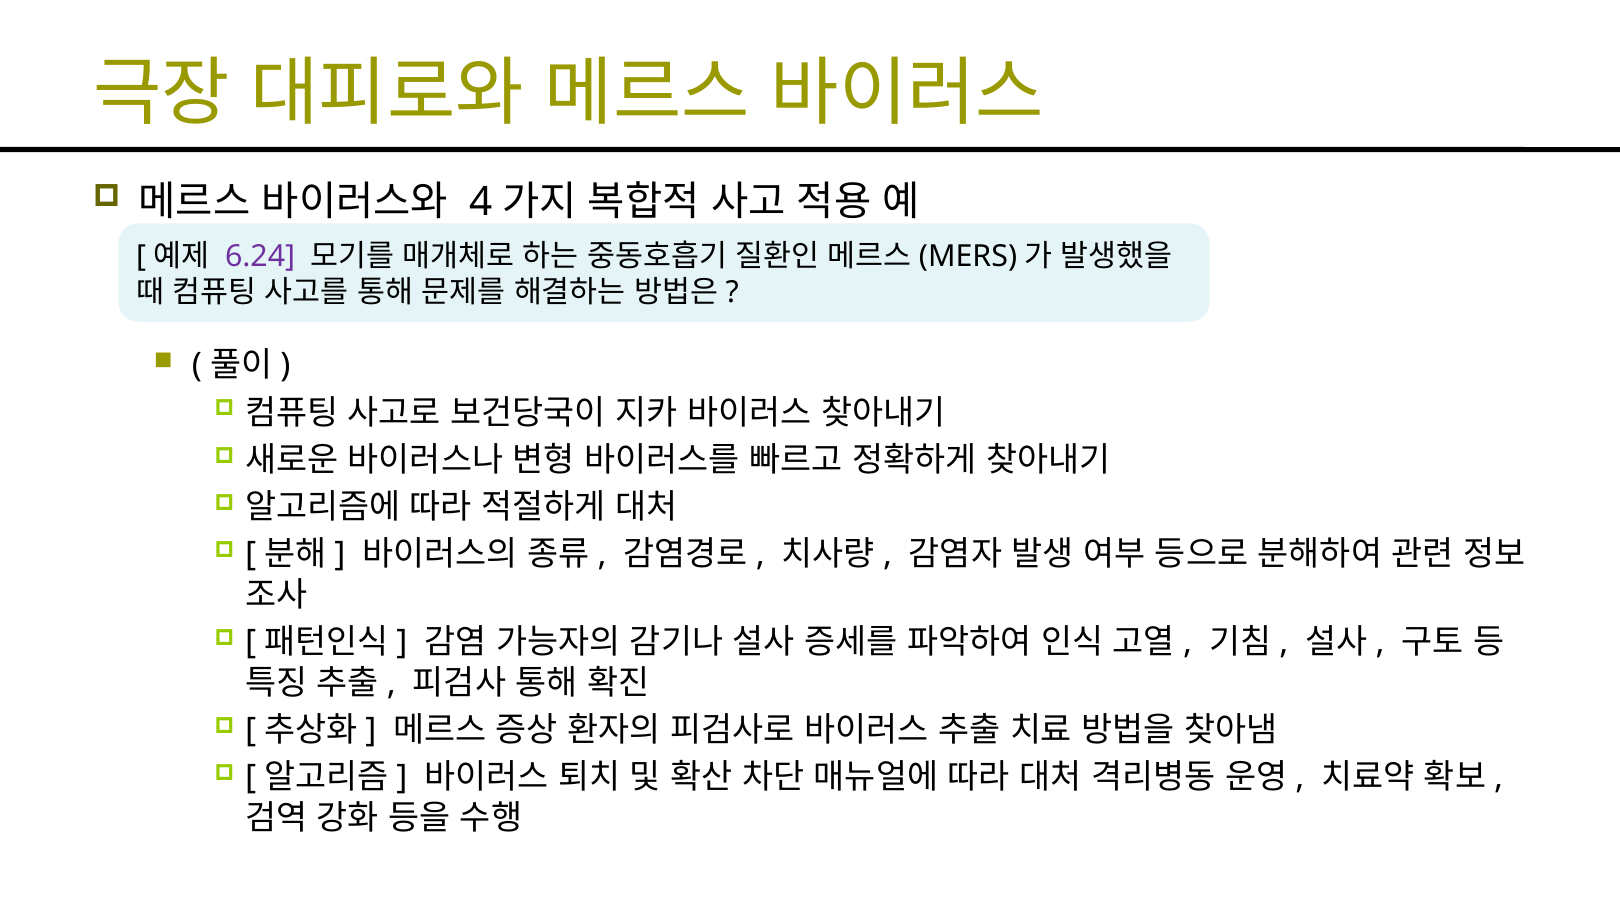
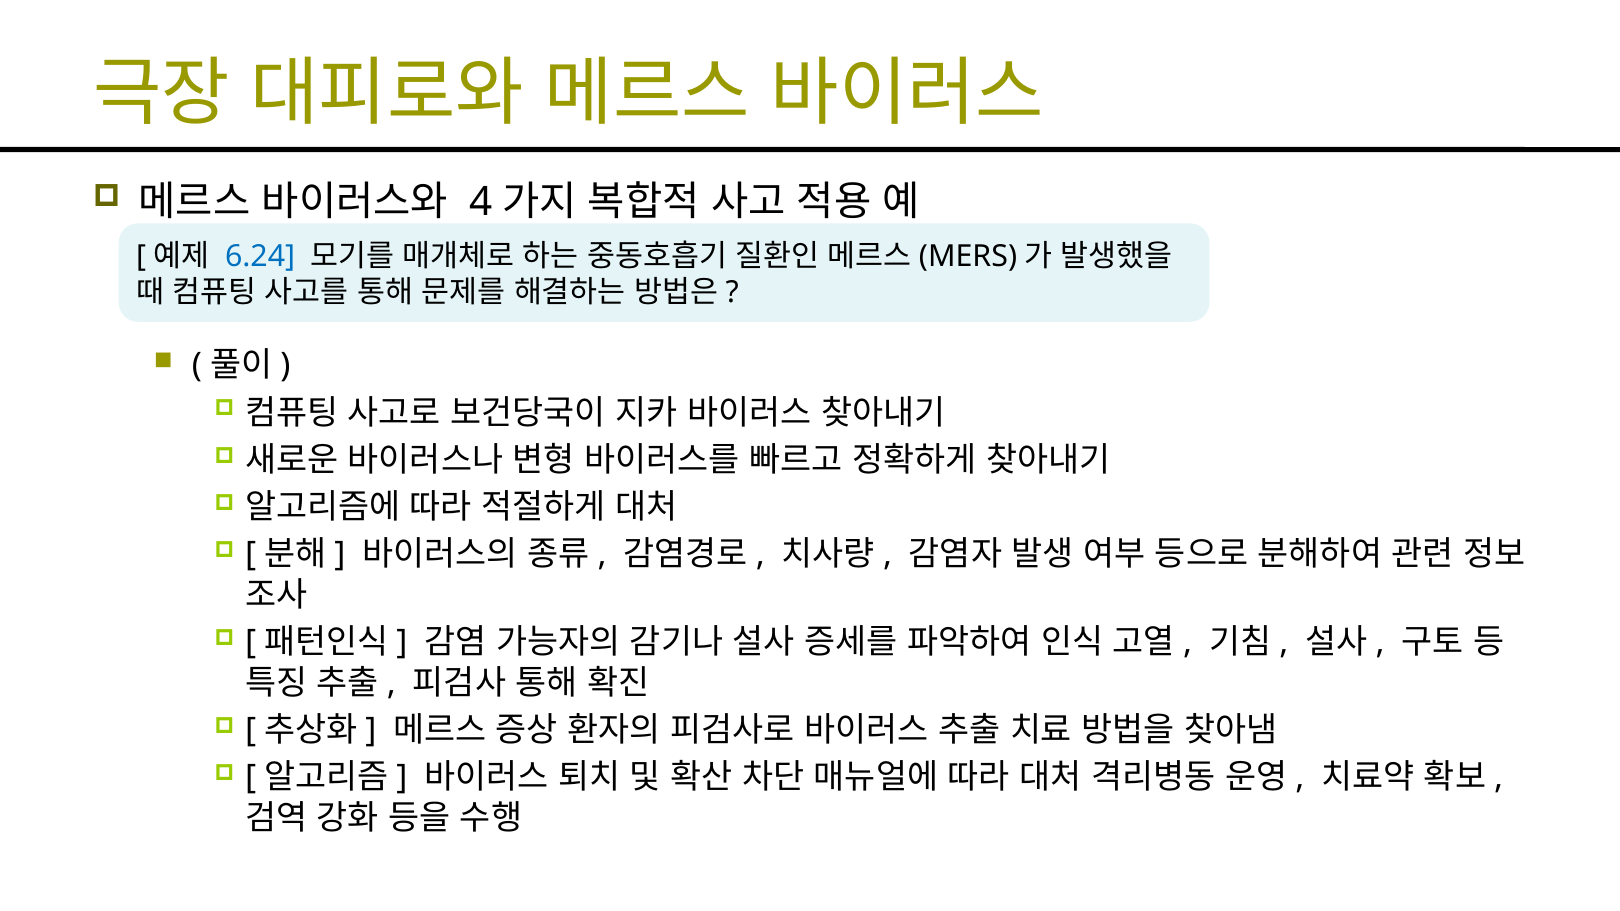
6.24 colour: purple -> blue (260, 257)
